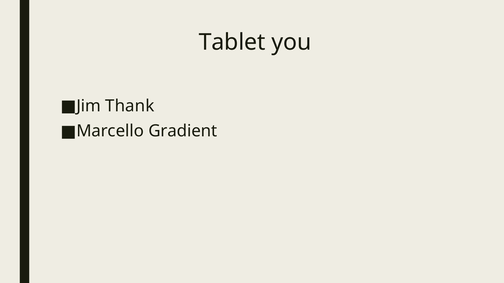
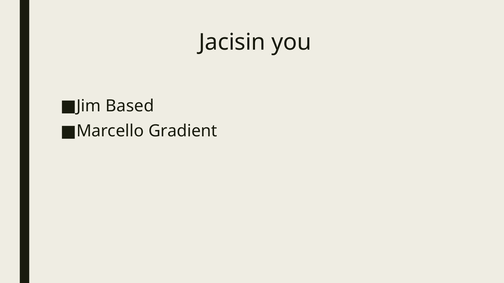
Tablet: Tablet -> Jacisin (232, 42)
Thank: Thank -> Based (130, 106)
